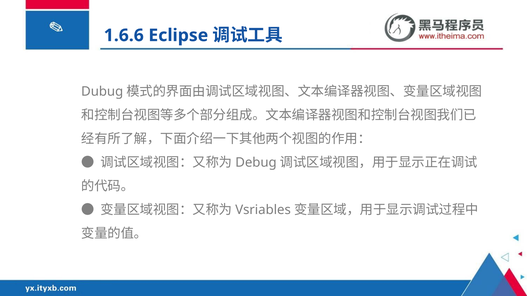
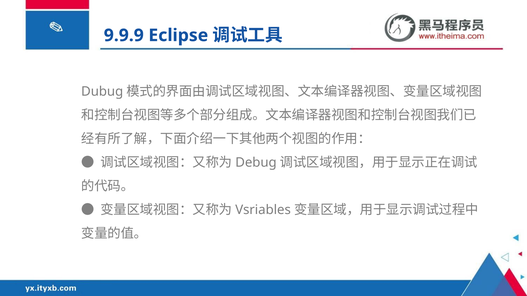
1.6.6: 1.6.6 -> 9.9.9 (124, 35)
